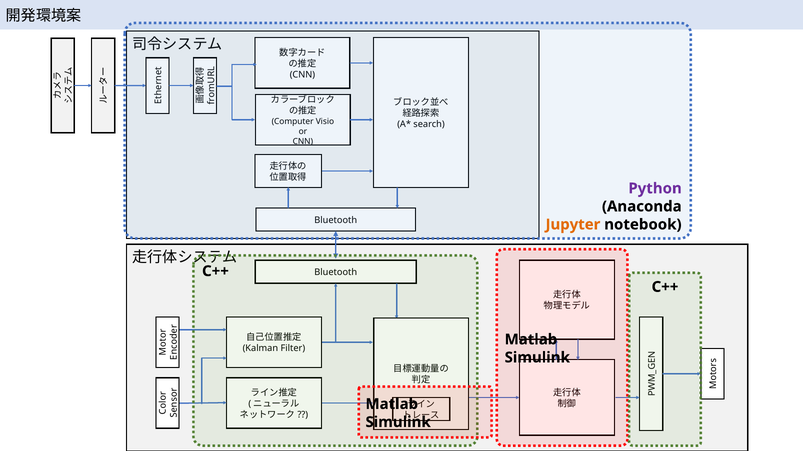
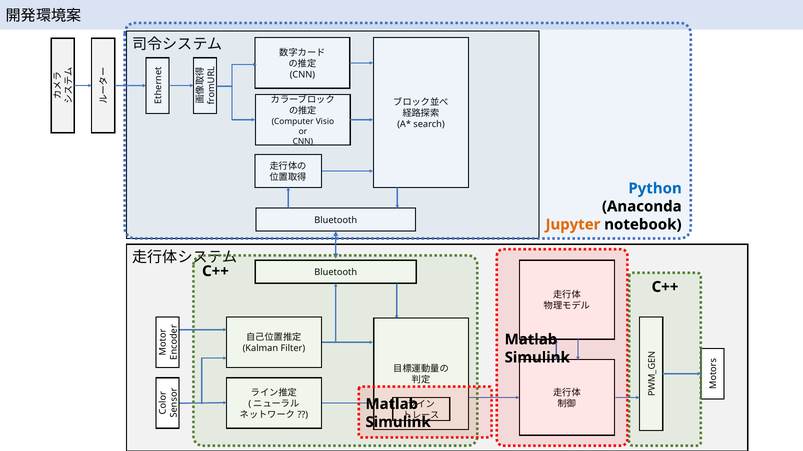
Python colour: purple -> blue (655, 189)
